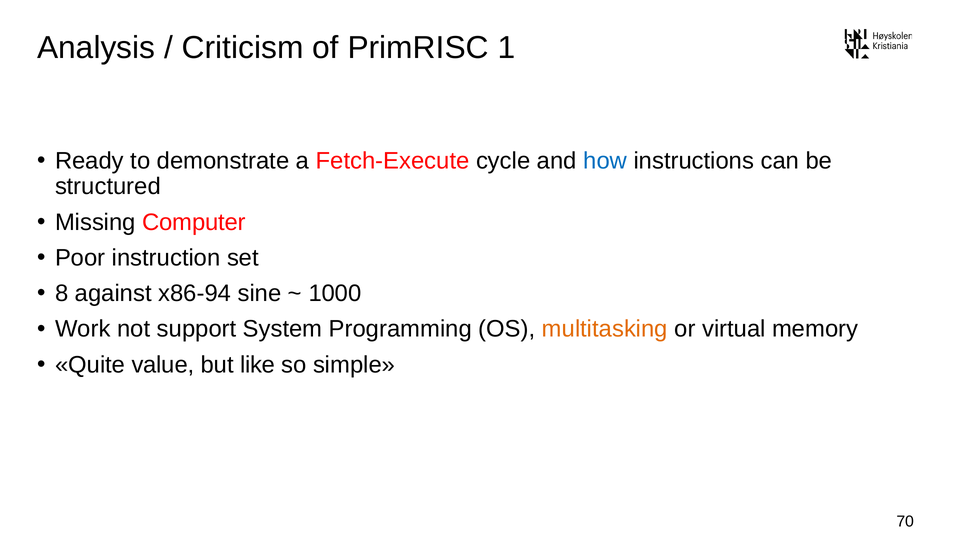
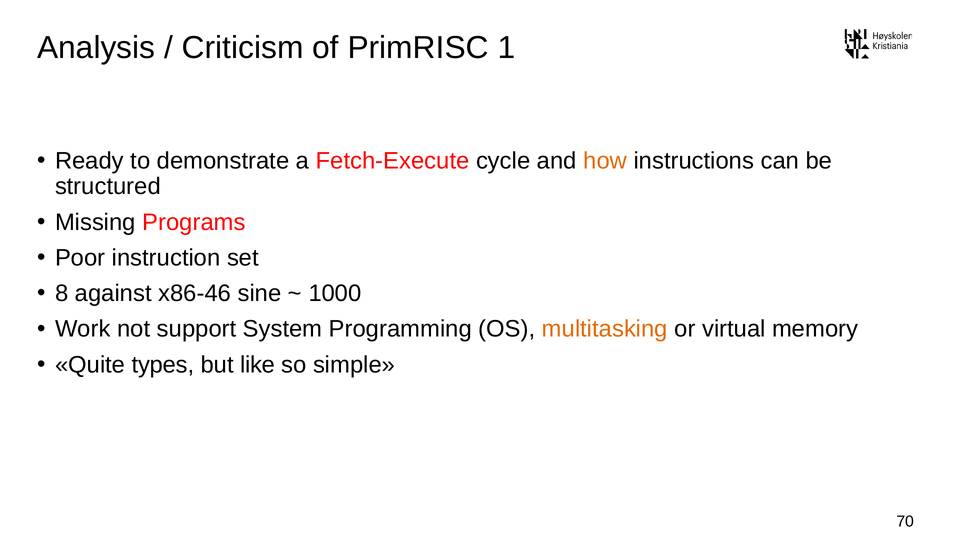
how colour: blue -> orange (605, 161)
Computer: Computer -> Programs (194, 222)
x86-94: x86-94 -> x86-46 (195, 293)
value: value -> types (163, 365)
